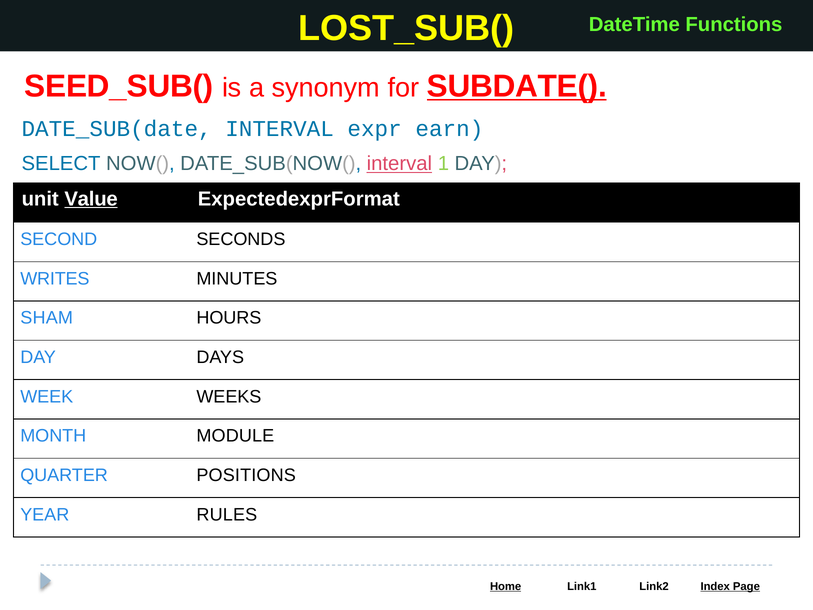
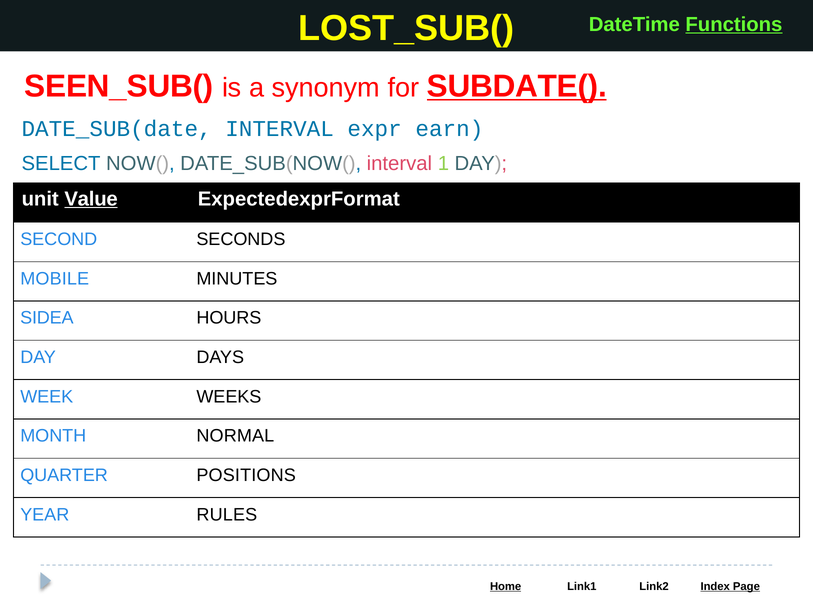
Functions underline: none -> present (734, 24)
SEED_SUB(: SEED_SUB( -> SEEN_SUB( (119, 86)
interval underline: present -> none (399, 164)
WRITES: WRITES -> MOBILE (55, 279)
SHAM: SHAM -> SIDEA (47, 318)
MODULE: MODULE -> NORMAL (235, 436)
